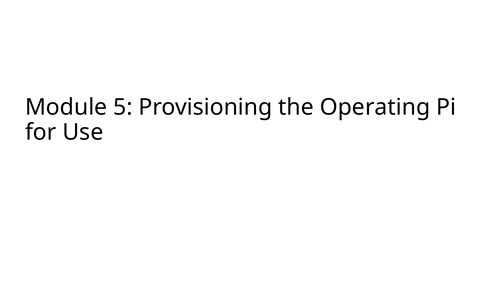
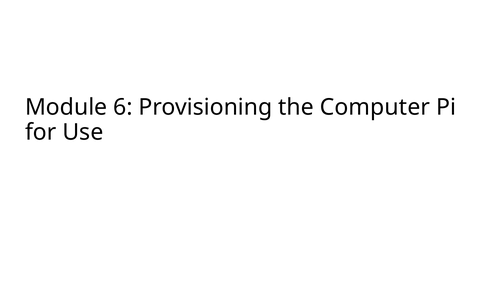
5: 5 -> 6 (123, 107)
Operating: Operating -> Computer (375, 107)
